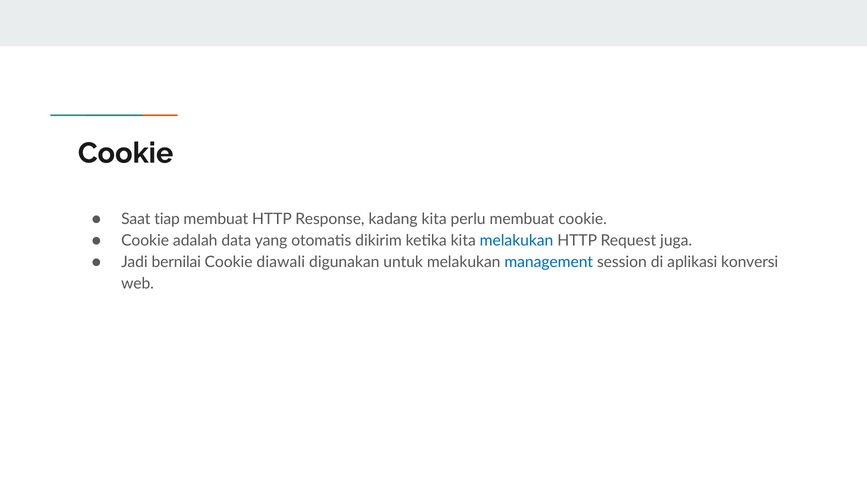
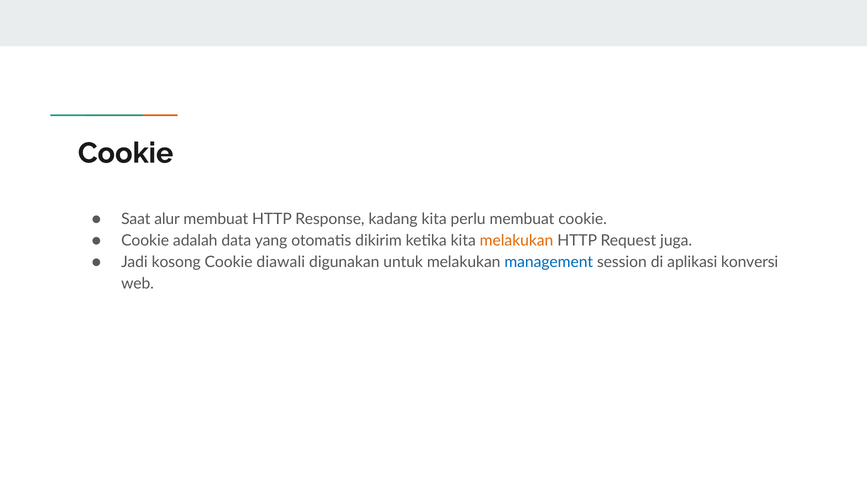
tiap: tiap -> alur (167, 219)
melakukan colour: blue -> orange (517, 241)
bernilai: bernilai -> kosong (176, 262)
